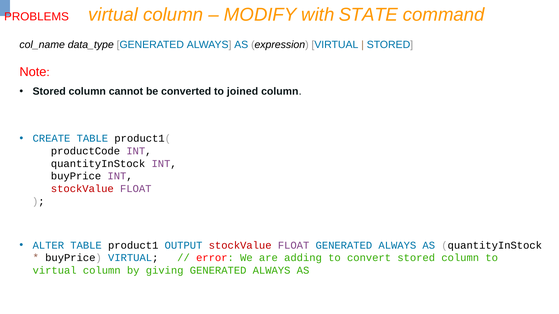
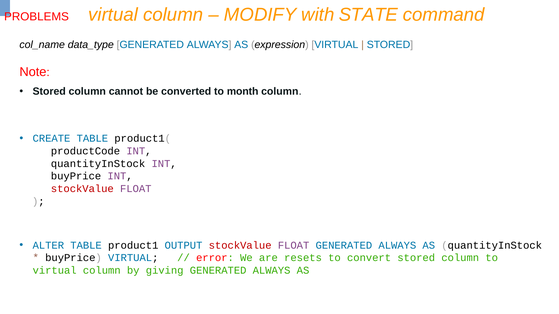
joined: joined -> month (243, 92)
adding: adding -> resets (303, 258)
